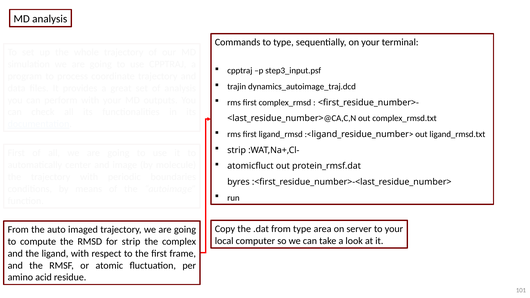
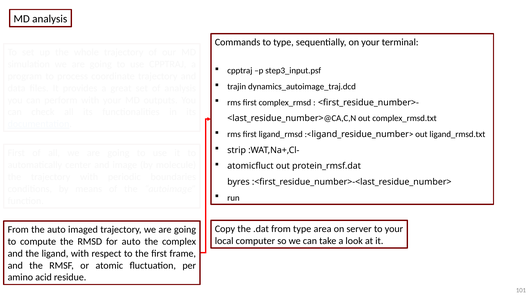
for strip: strip -> auto (131, 242)
